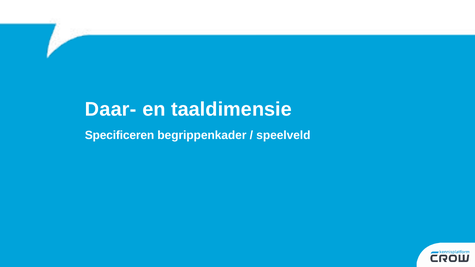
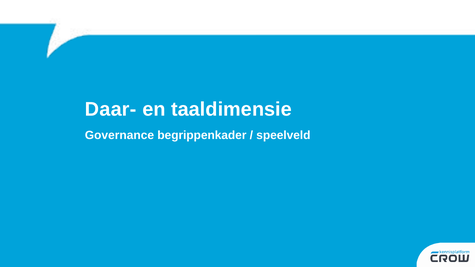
Specificeren: Specificeren -> Governance (119, 135)
